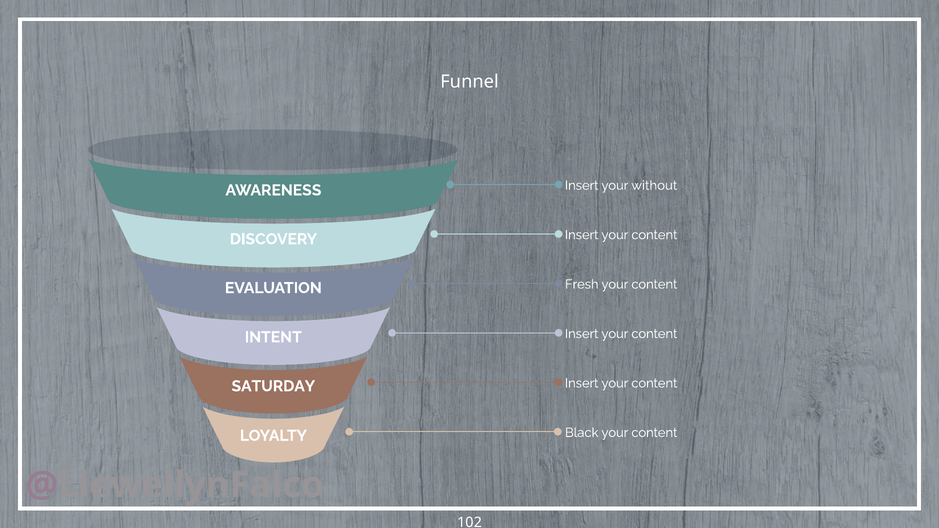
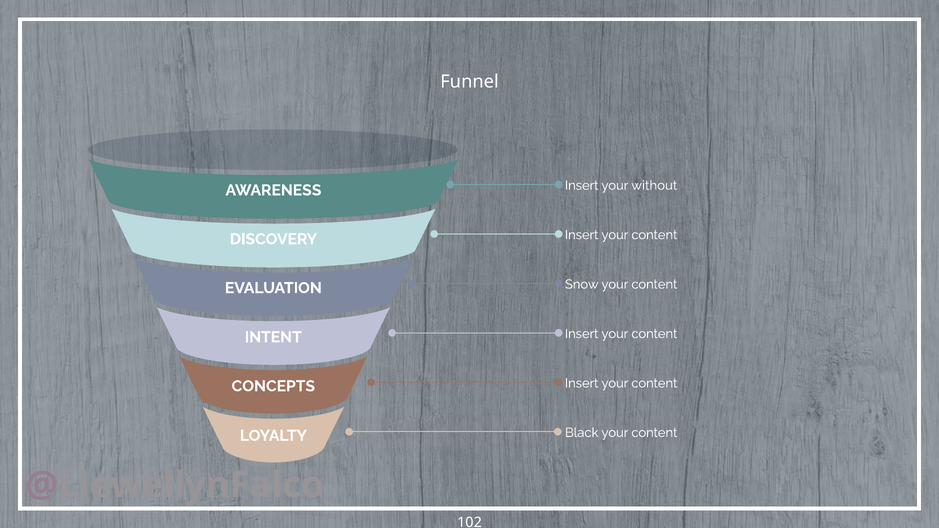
Fresh: Fresh -> Snow (582, 284)
SATURDAY: SATURDAY -> CONCEPTS (273, 386)
